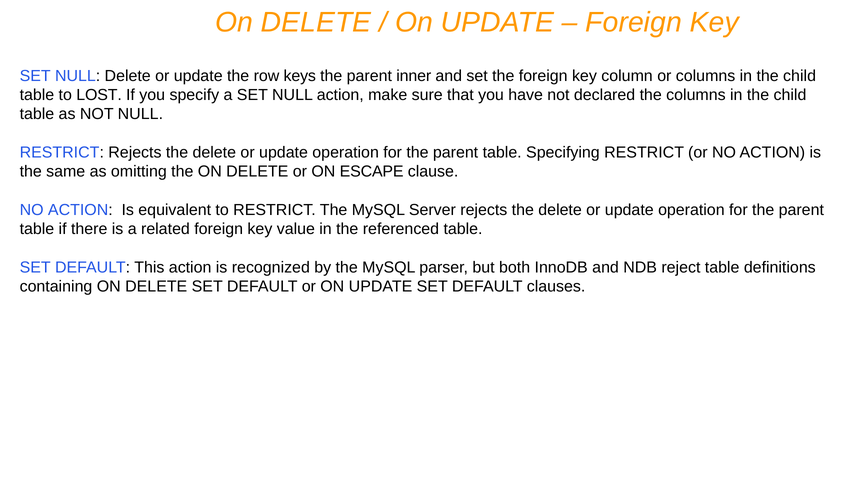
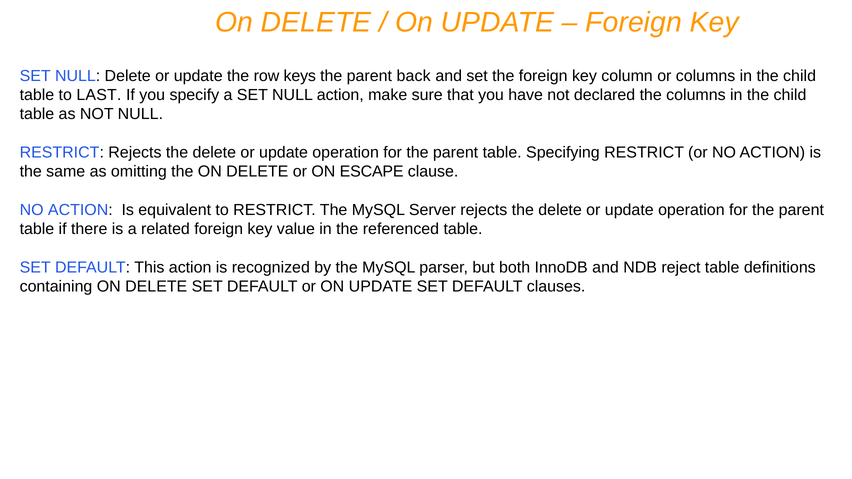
inner: inner -> back (414, 76)
LOST: LOST -> LAST (99, 95)
